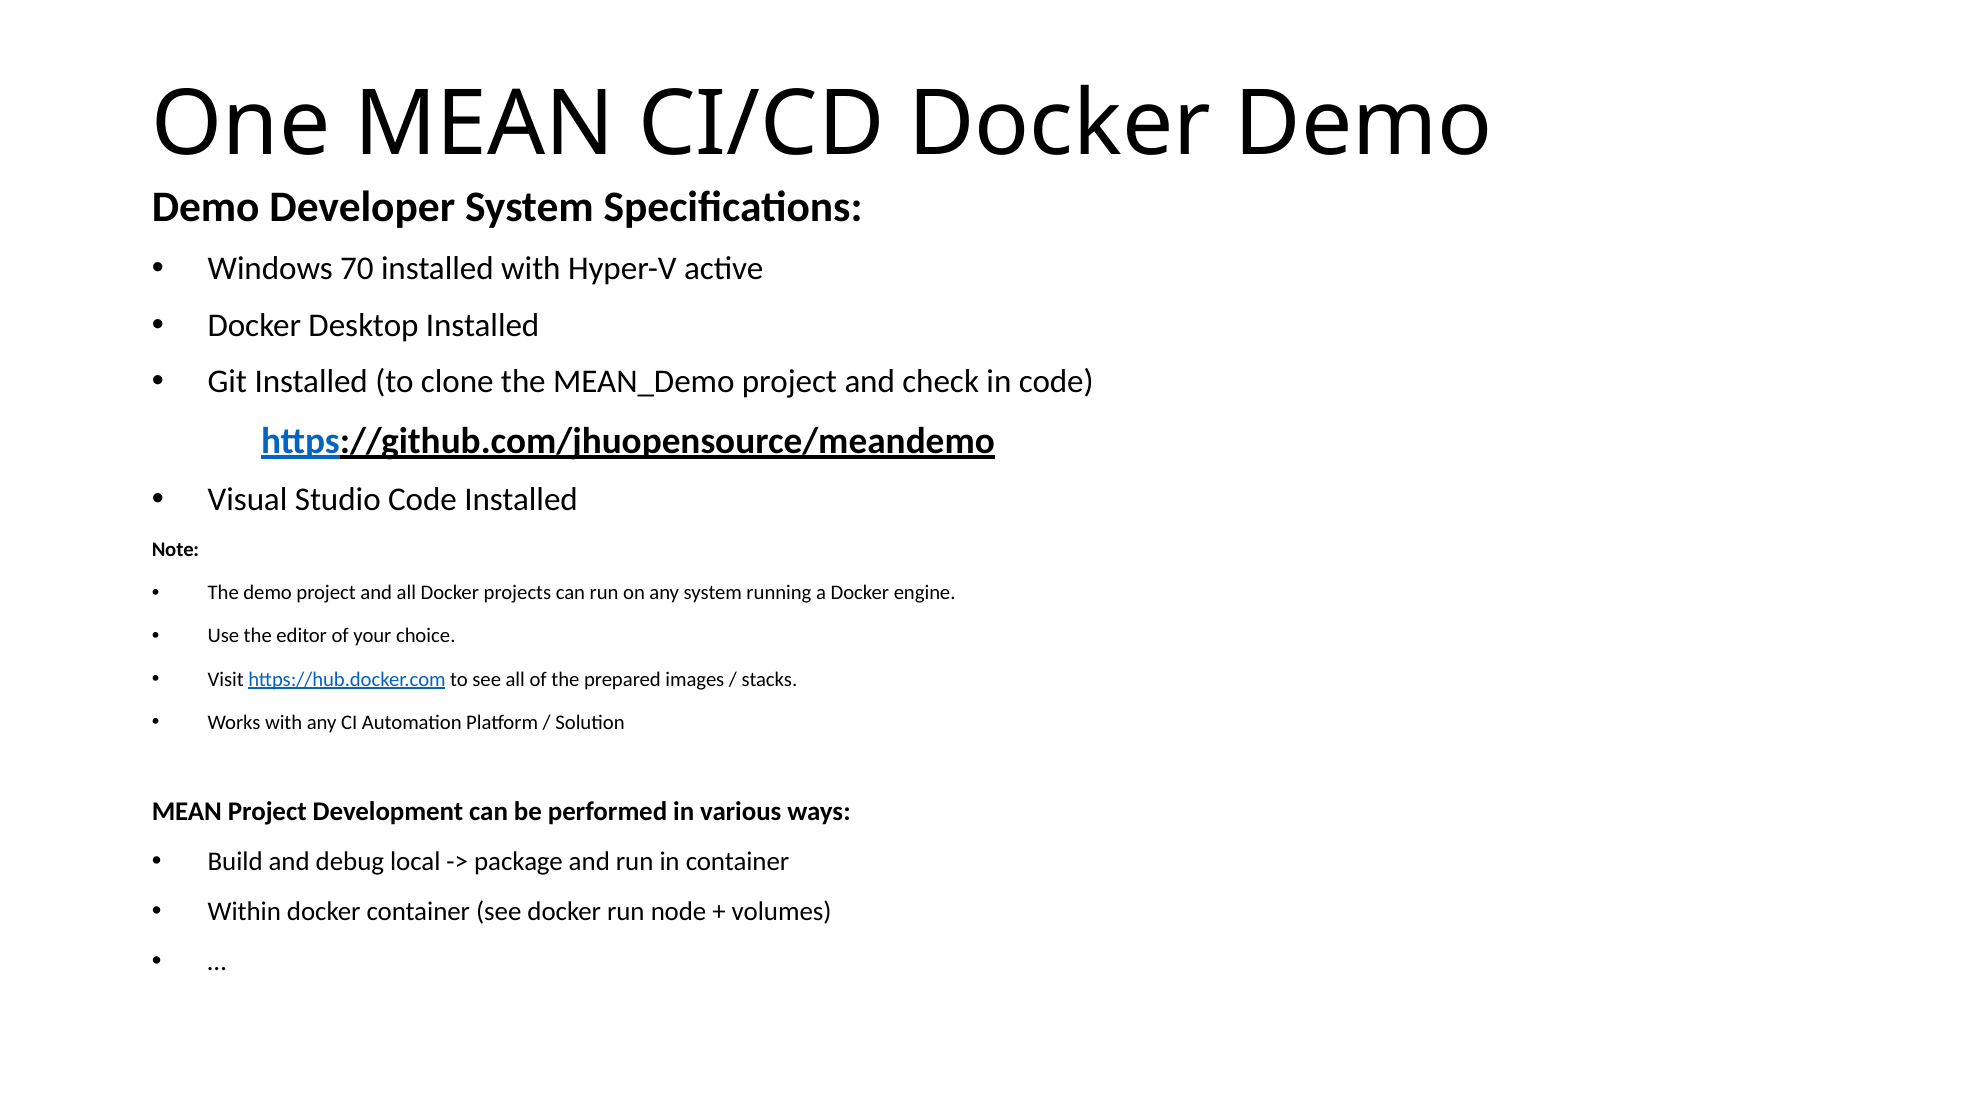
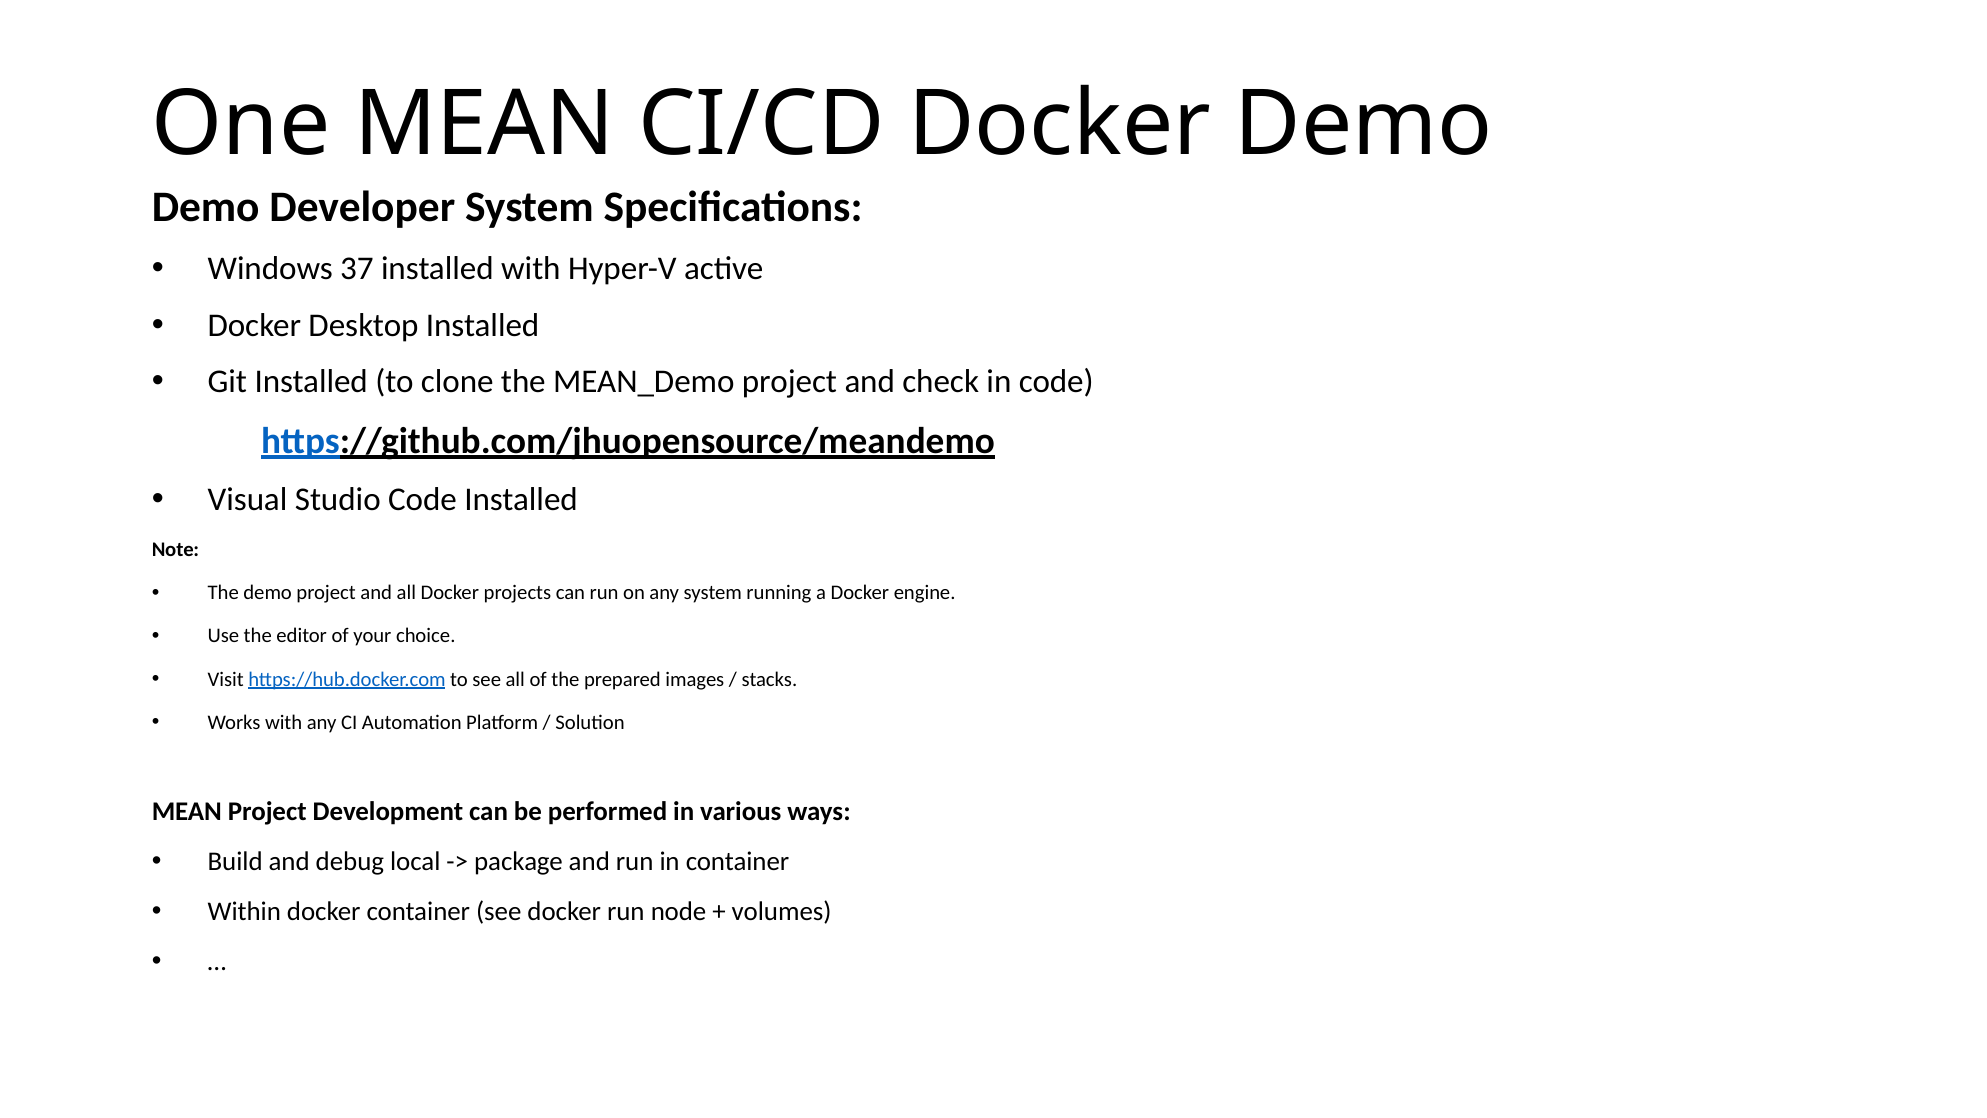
70: 70 -> 37 (357, 269)
